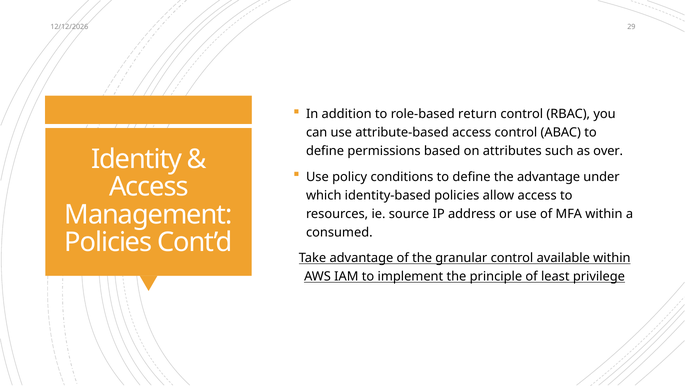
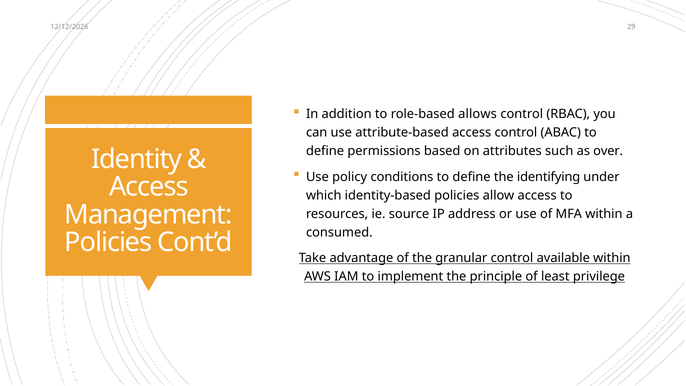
return: return -> allows (478, 114)
the advantage: advantage -> identifying (549, 177)
